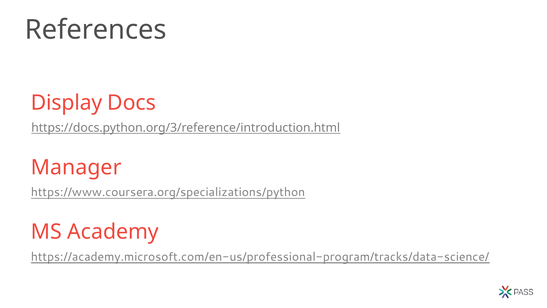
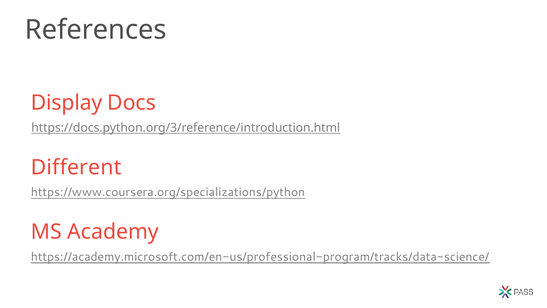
Manager: Manager -> Different (76, 167)
